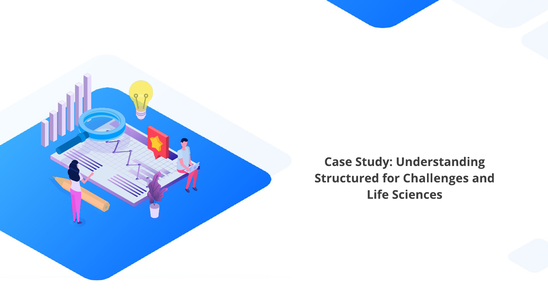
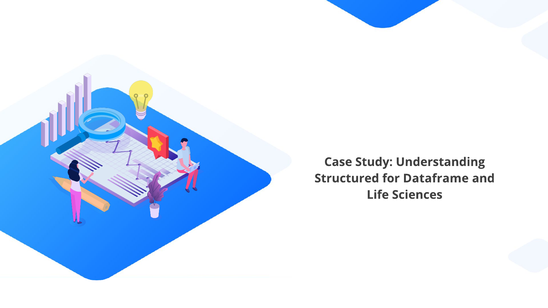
Challenges: Challenges -> Dataframe (436, 179)
